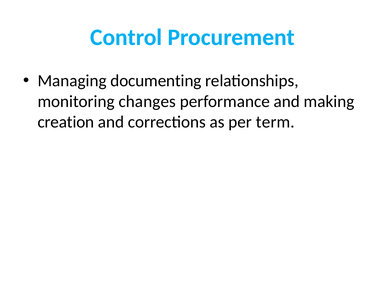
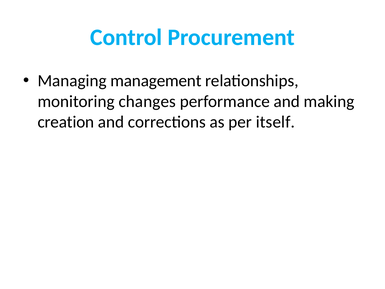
documenting: documenting -> management (156, 81)
term: term -> itself (275, 122)
